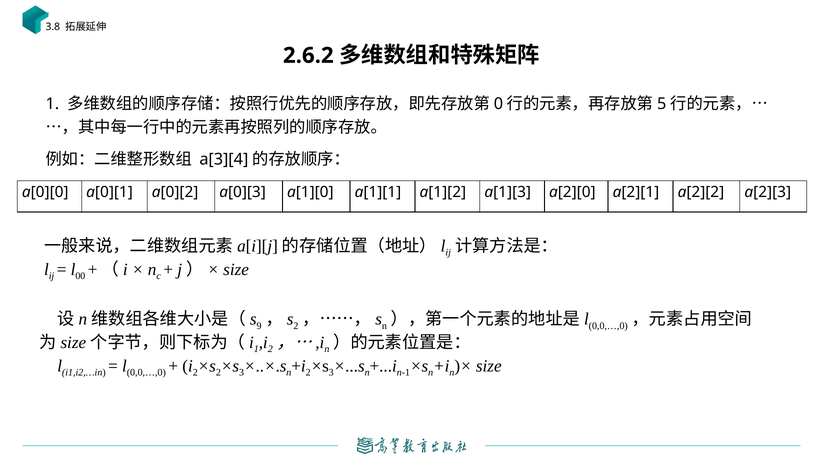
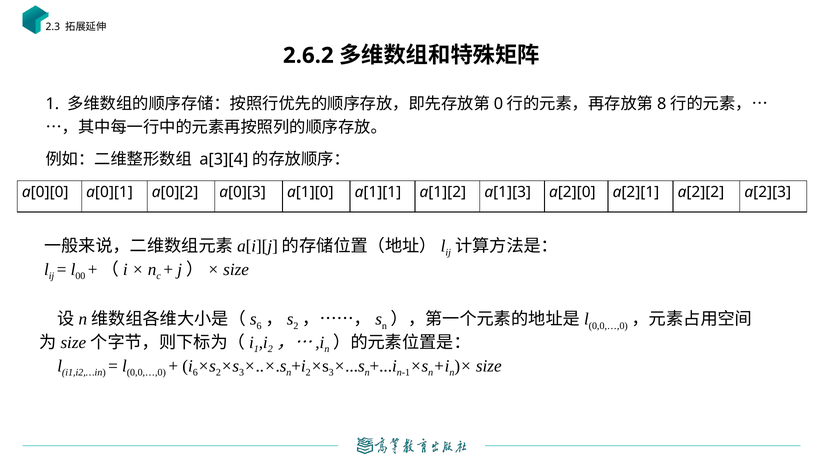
3.8: 3.8 -> 2.3 (53, 27)
5: 5 -> 8 (662, 104)
9: 9 -> 6 (259, 326)
2: 2 -> 6 (195, 373)
